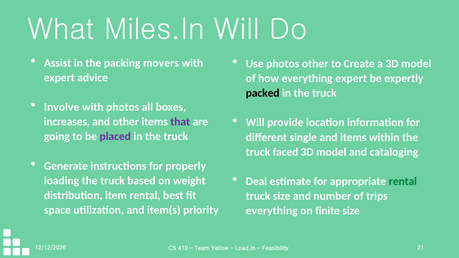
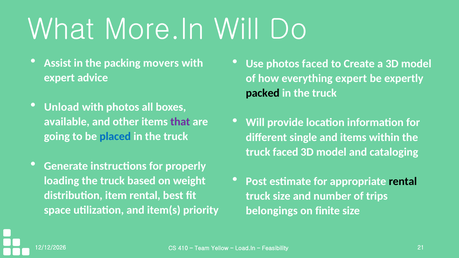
Miles.In: Miles.In -> More.In (154, 29)
photos other: other -> faced (315, 64)
Involve: Involve -> Unload (62, 107)
increases: increases -> available (67, 122)
placed colour: purple -> blue (115, 137)
Deal: Deal -> Post (256, 182)
rental colour: green -> black (403, 182)
everything: everything -> belongings (272, 211)
